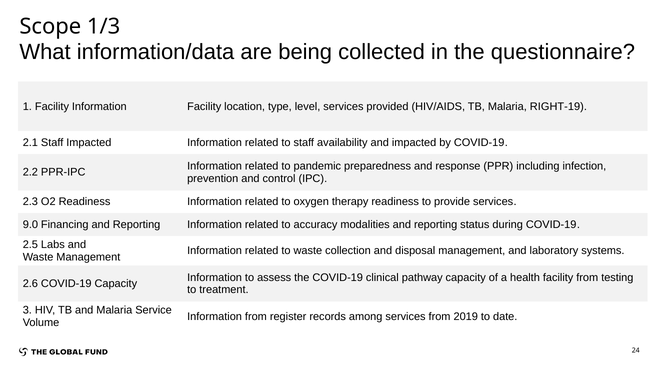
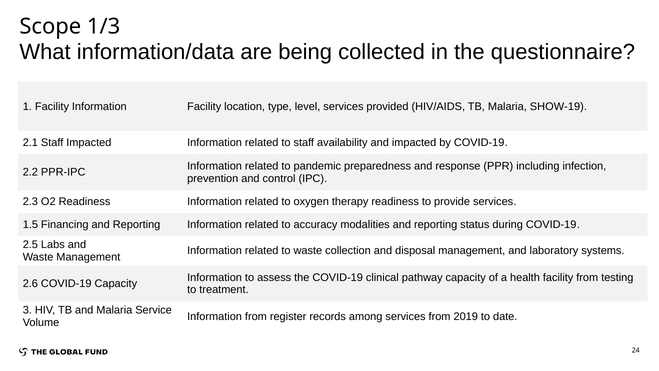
RIGHT-19: RIGHT-19 -> SHOW-19 (558, 106)
9.0: 9.0 -> 1.5 (30, 225)
